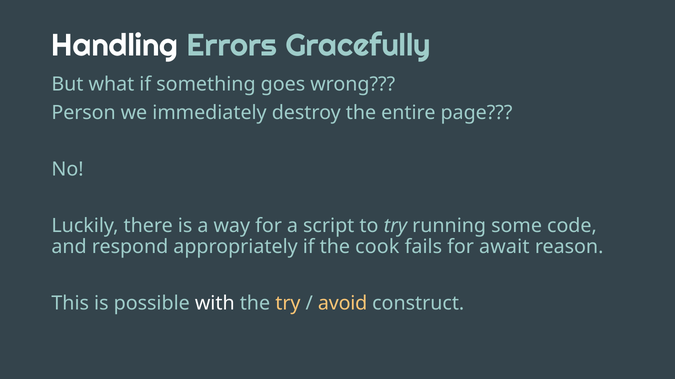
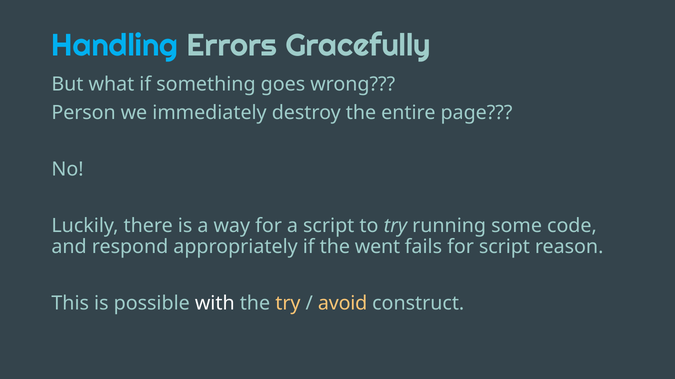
Handling colour: white -> light blue (115, 46)
cook: cook -> went (378, 247)
for await: await -> script (504, 247)
